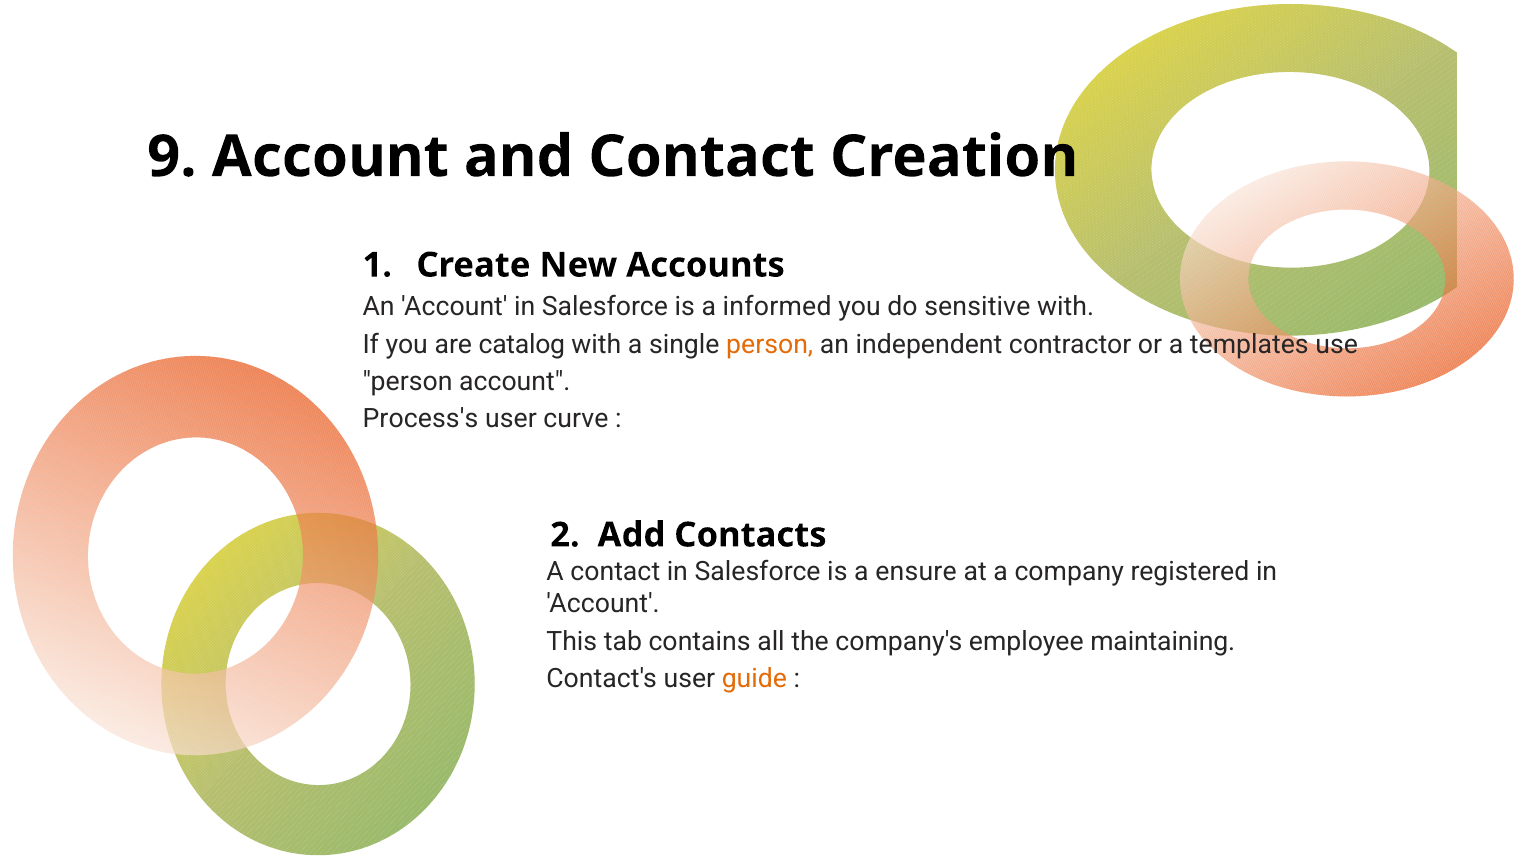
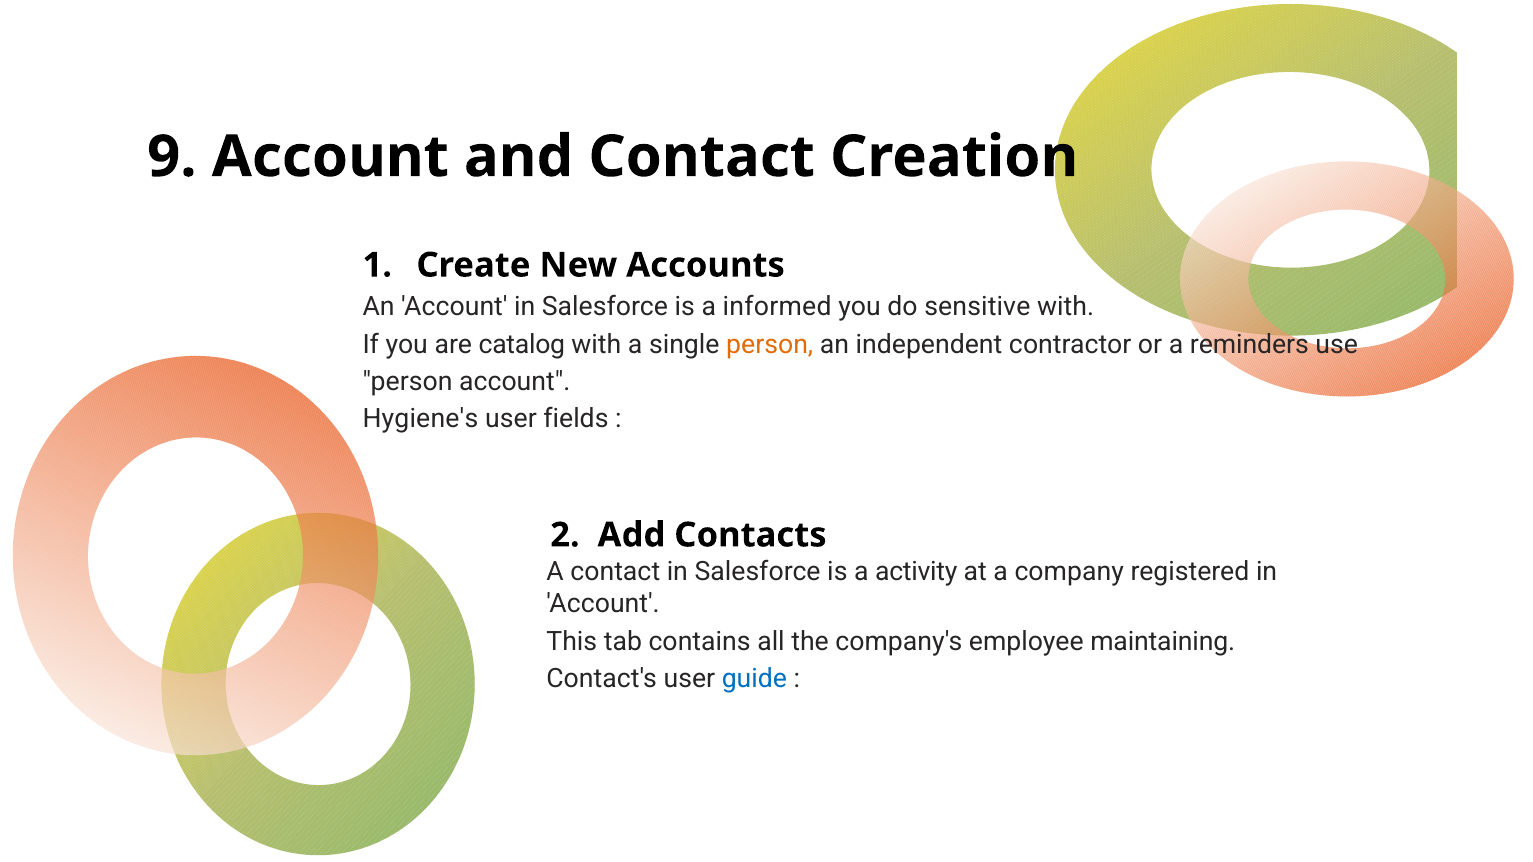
templates: templates -> reminders (1249, 344)
Process's: Process's -> Hygiene's (420, 419)
curve: curve -> fields (576, 419)
ensure: ensure -> activity (916, 572)
guide colour: orange -> blue (754, 679)
